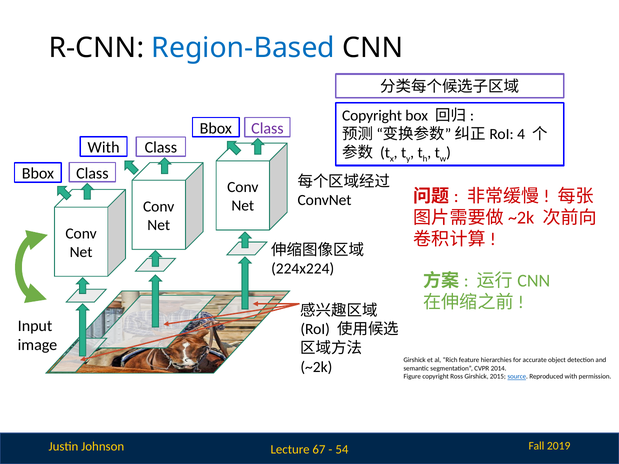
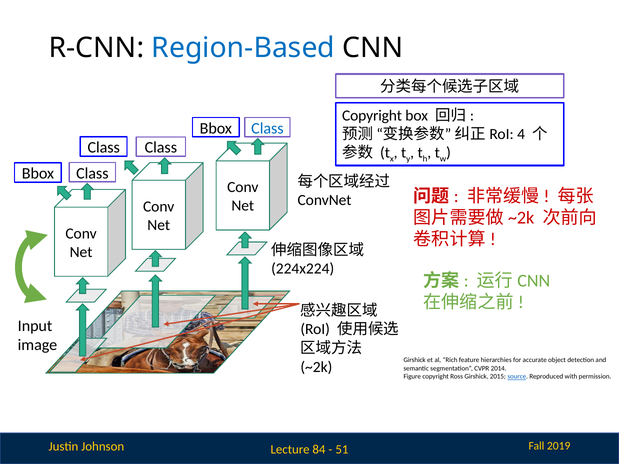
Class colour: purple -> blue (267, 128)
With: With -> Class (104, 148)
67: 67 -> 84 (319, 449)
54: 54 -> 51 (342, 449)
